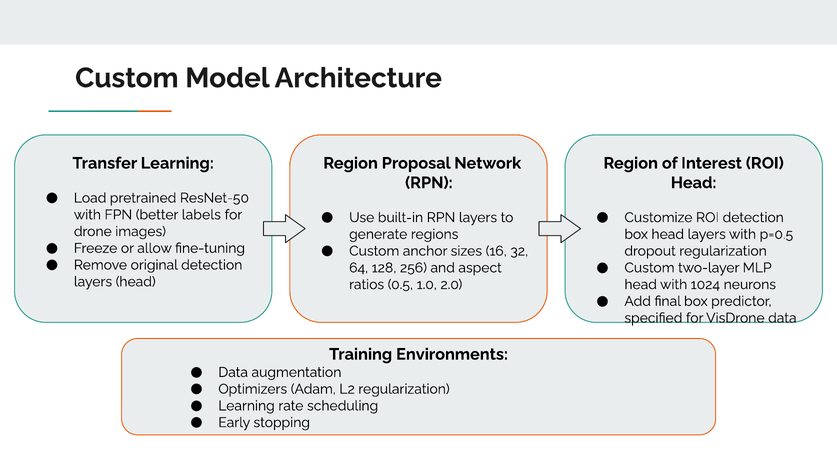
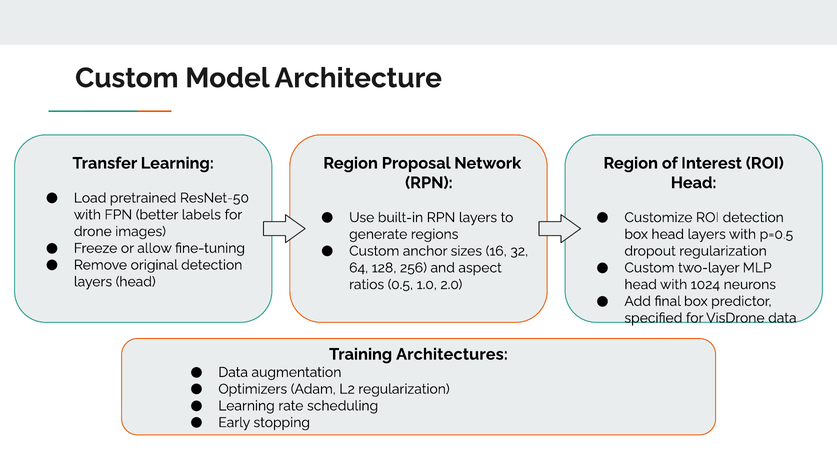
Environments: Environments -> Architectures (452, 354)
